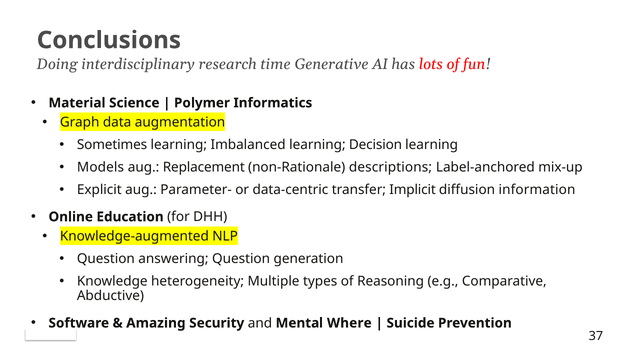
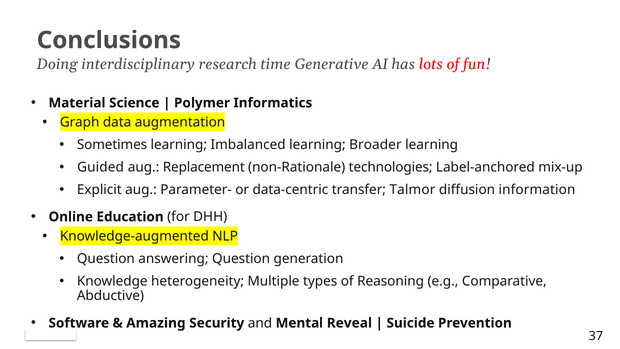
Decision: Decision -> Broader (375, 145)
Models: Models -> Guided (101, 167)
descriptions: descriptions -> technologies (391, 167)
Implicit: Implicit -> Talmor (412, 189)
Where: Where -> Reveal (349, 323)
